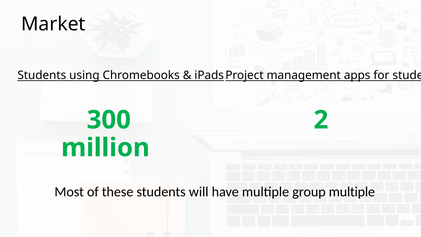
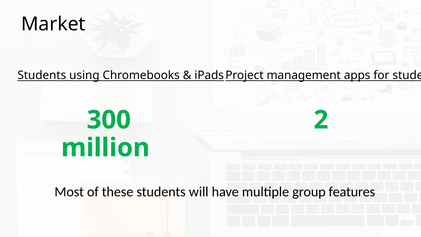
group multiple: multiple -> features (352, 192)
